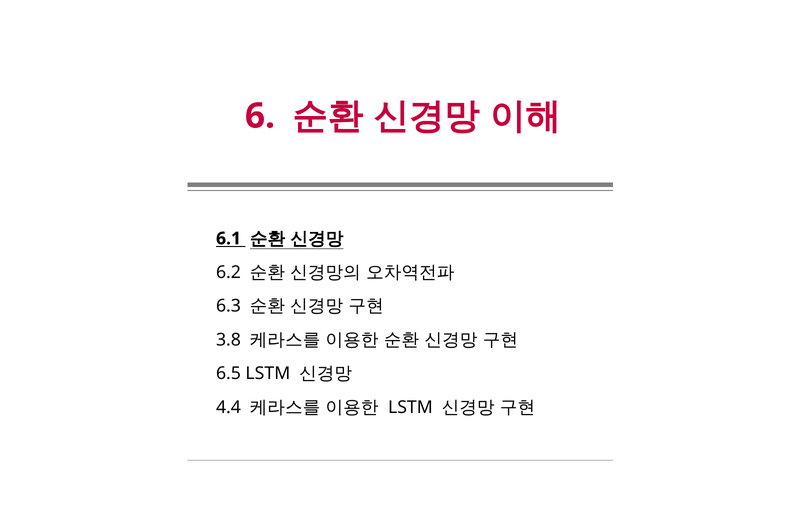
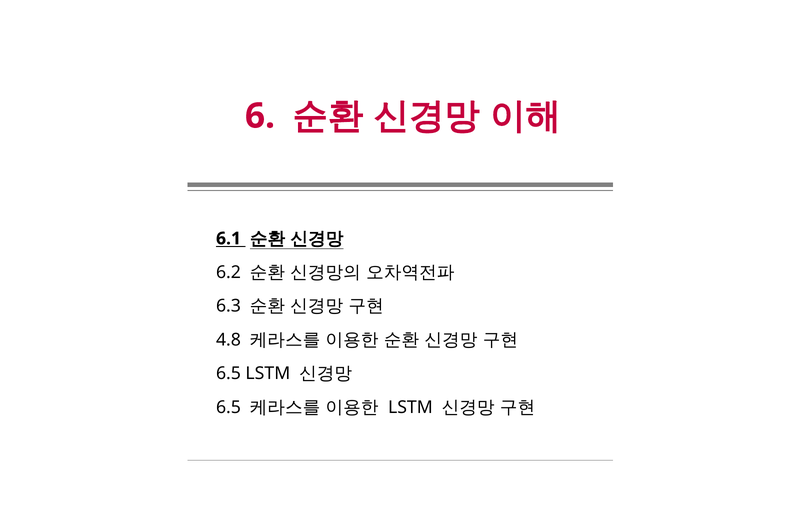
3.8: 3.8 -> 4.8 (228, 340)
4.4: 4.4 -> 6.5 (228, 407)
